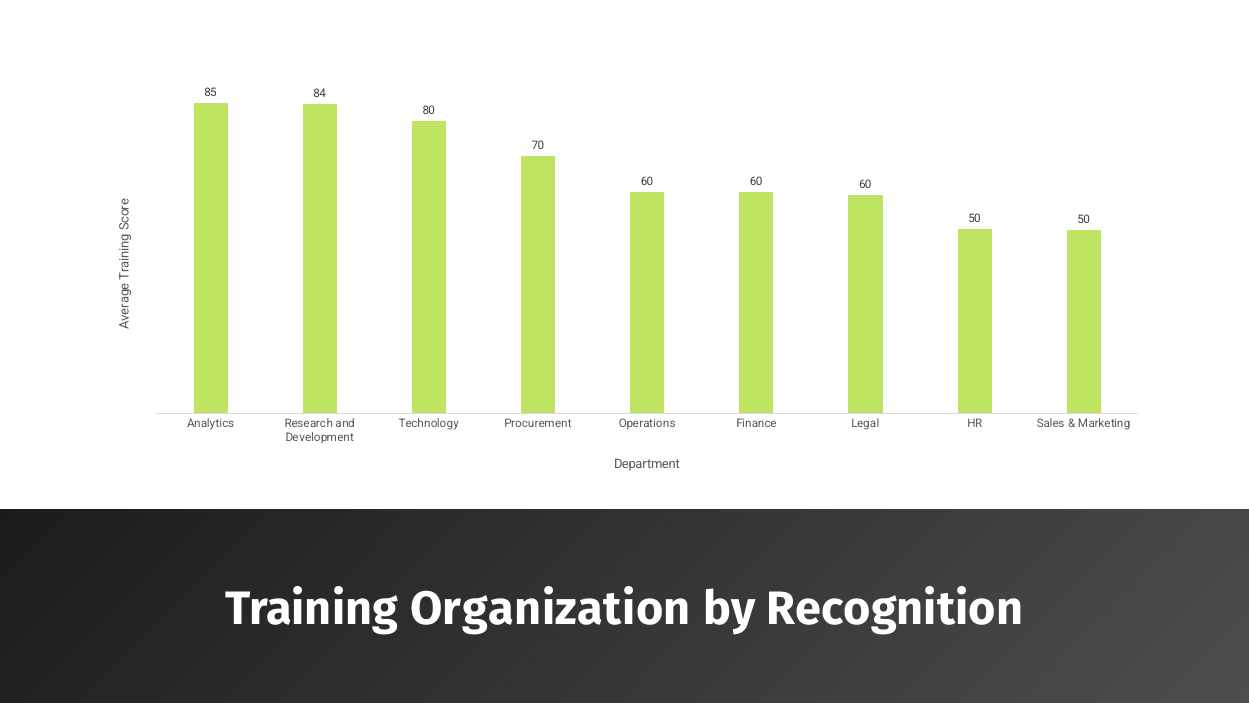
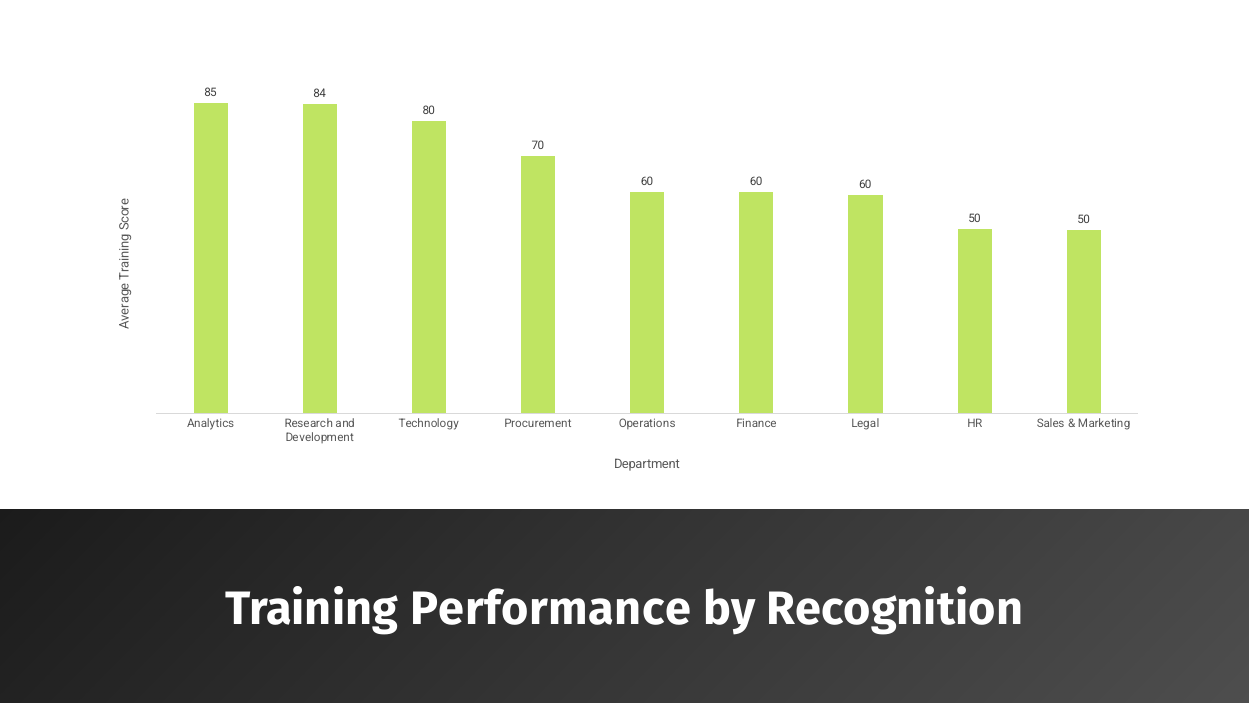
Organization: Organization -> Performance (551, 609)
